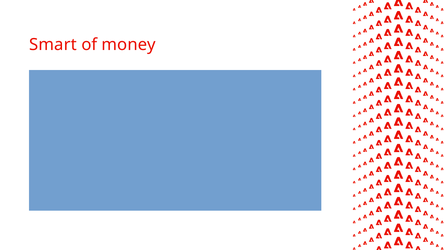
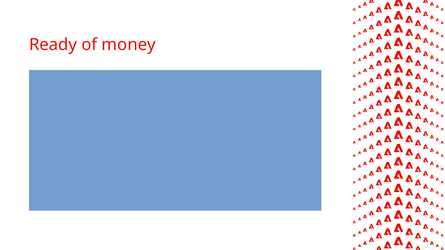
Smart: Smart -> Ready (53, 45)
